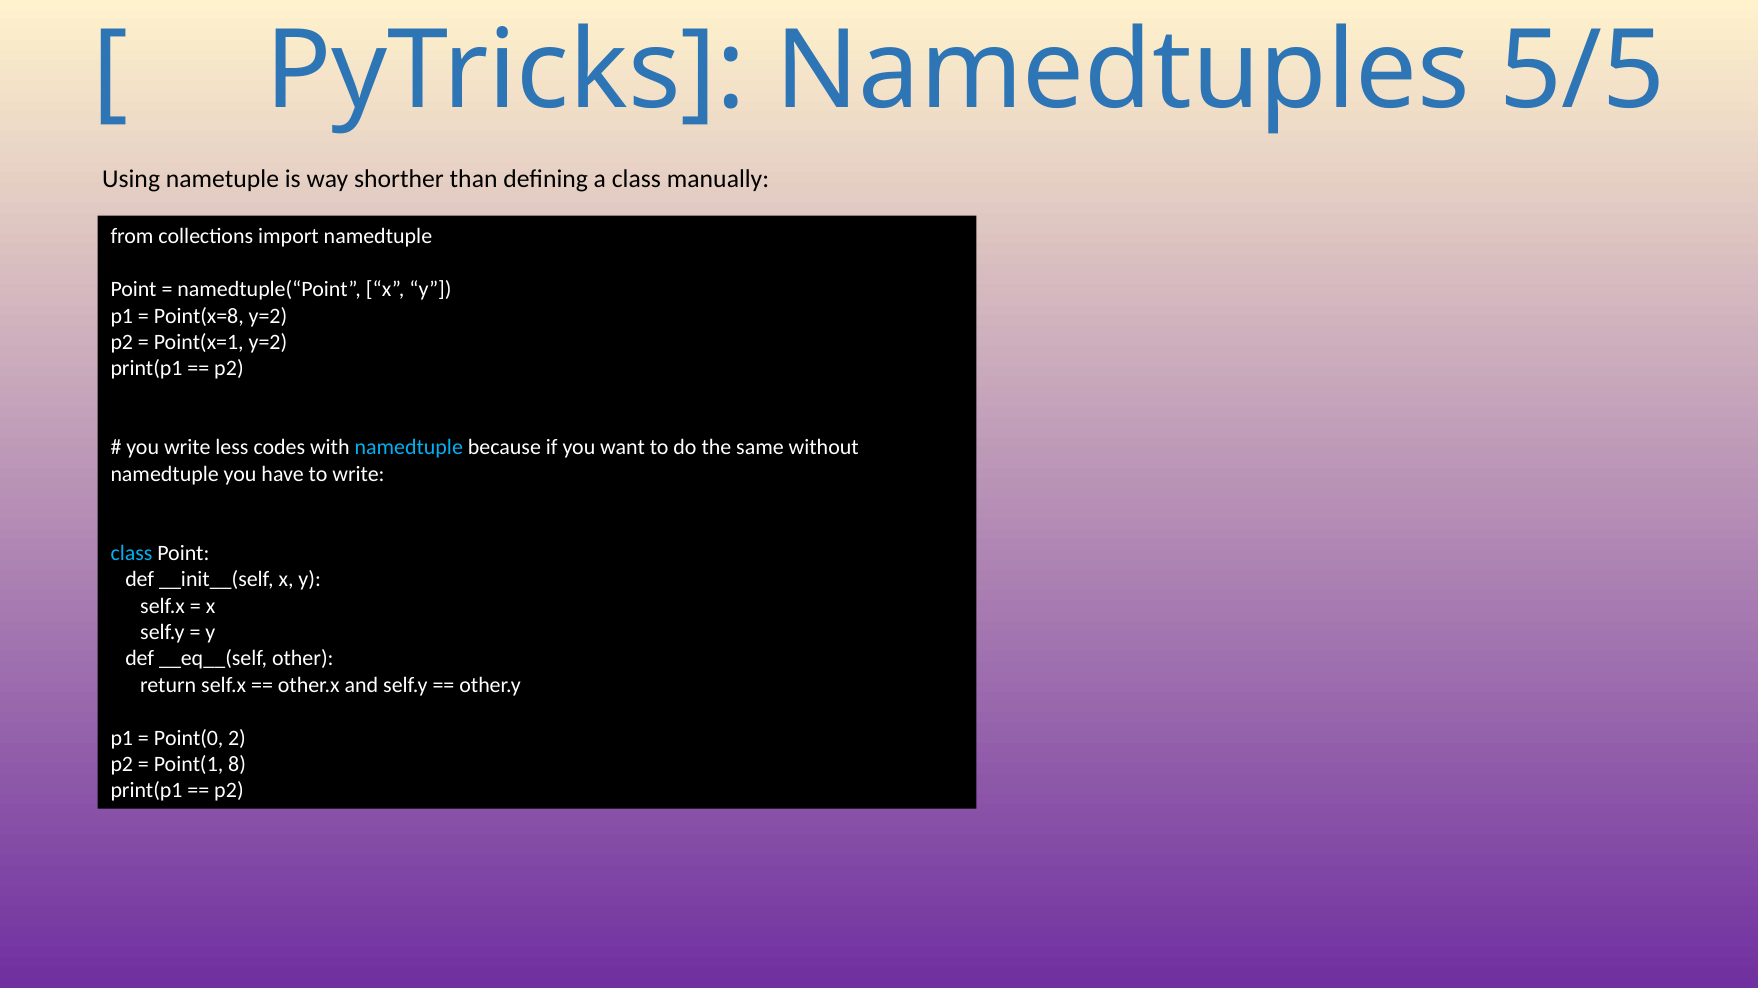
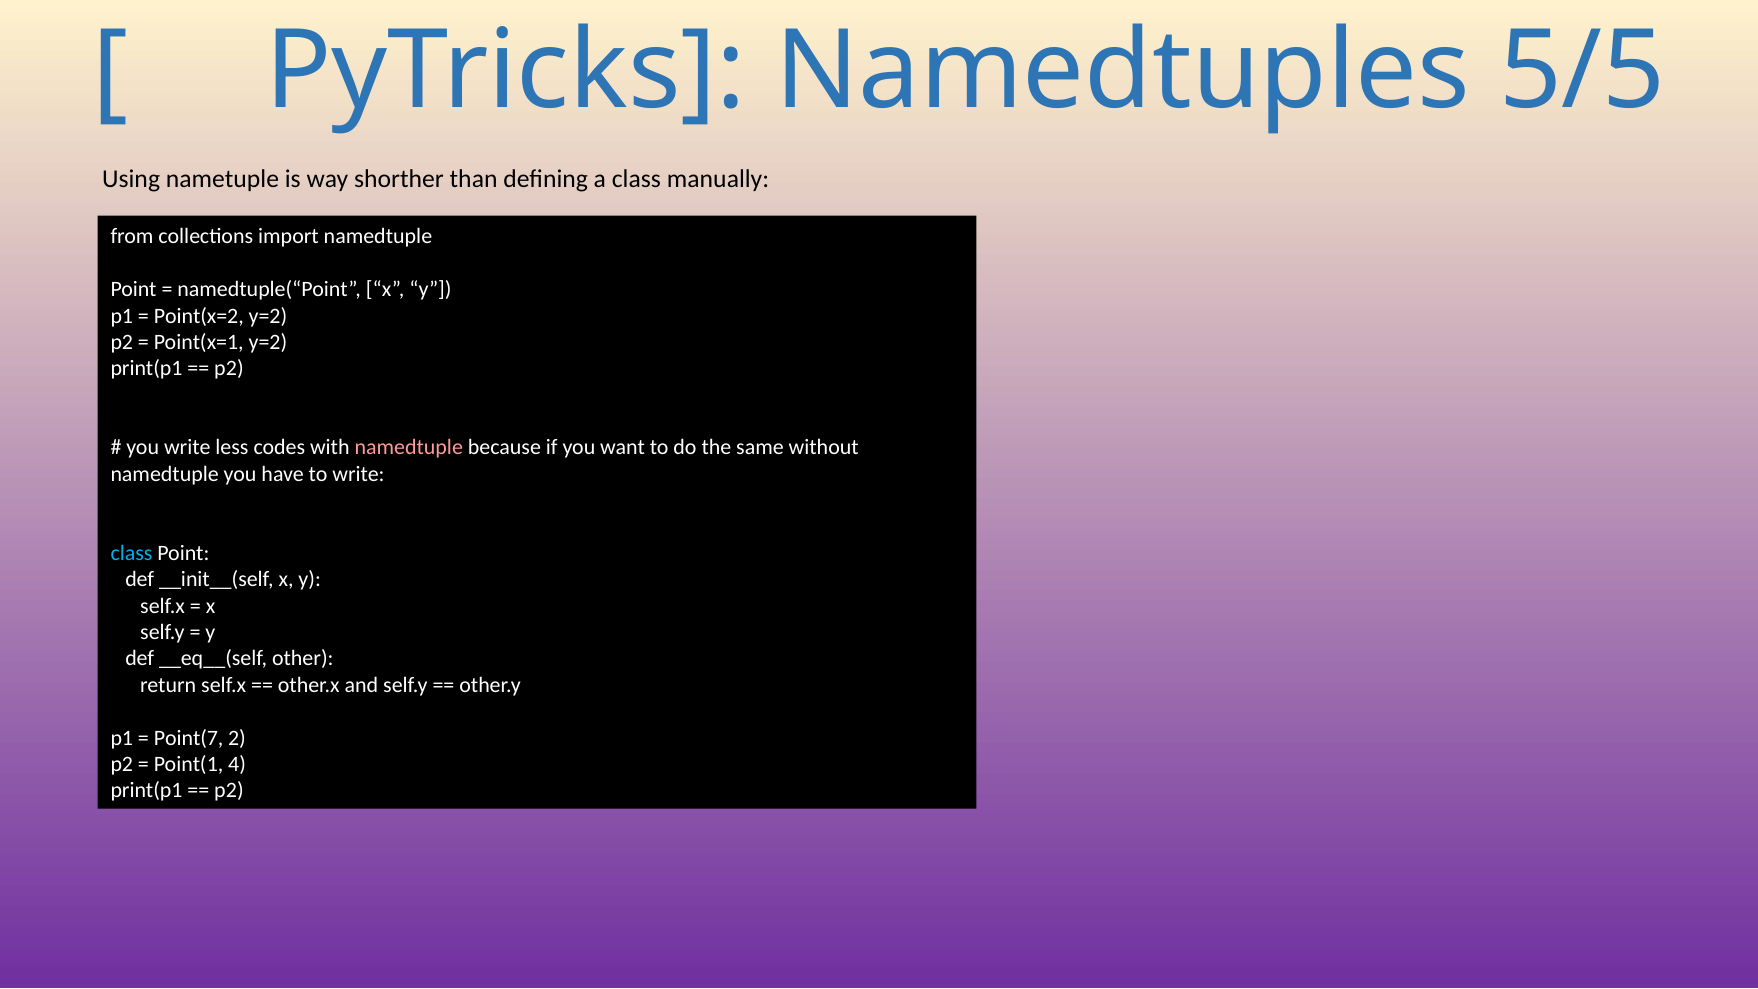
Point(x=8: Point(x=8 -> Point(x=2 (199, 316)
namedtuple colour: light blue -> pink (409, 448)
Point(0: Point(0 -> Point(7 (189, 738)
8: 8 -> 4 (237, 764)
